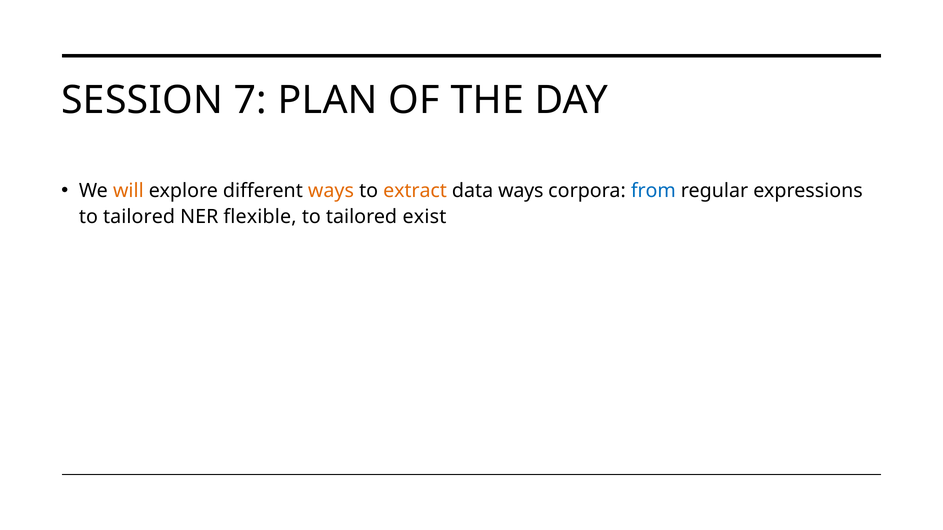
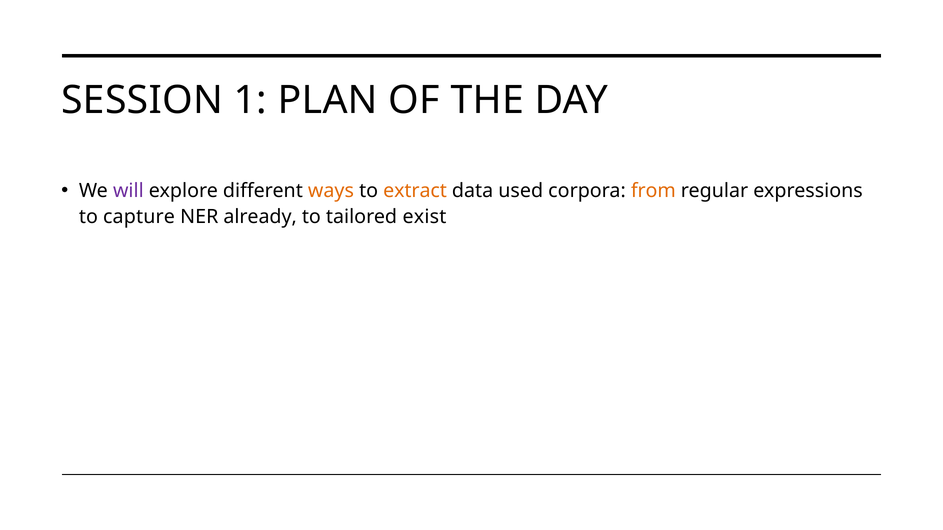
7: 7 -> 1 (250, 101)
will colour: orange -> purple (128, 191)
data ways: ways -> used (521, 191)
from colour: blue -> orange (653, 191)
tailored: tailored -> capture (139, 217)
flexible: flexible -> already (260, 217)
